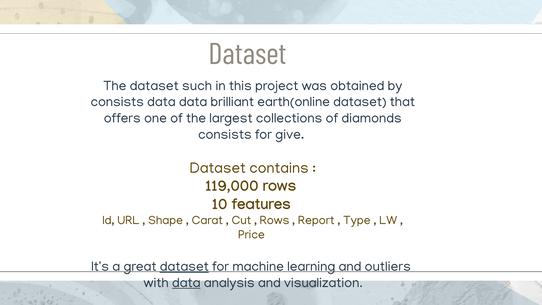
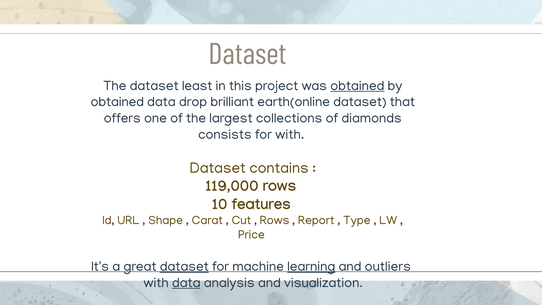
such: such -> least (197, 86)
obtained underline: none -> present (357, 86)
consists: consists -> obtained (117, 102)
data data: data -> drop (193, 102)
for give: give -> with (290, 134)
learning underline: none -> present (311, 266)
